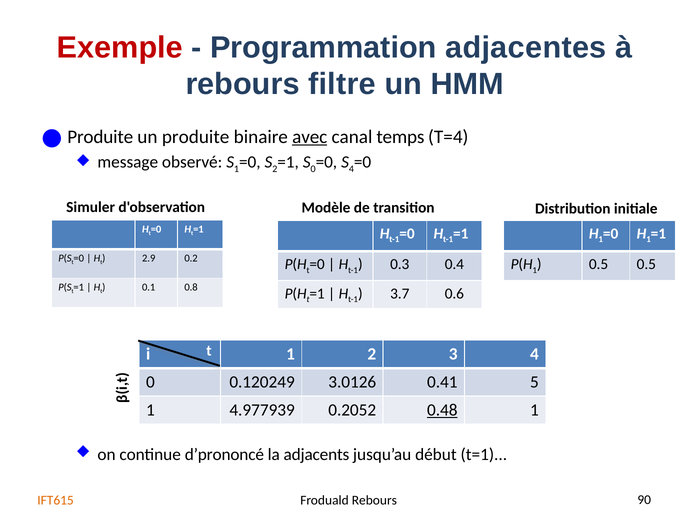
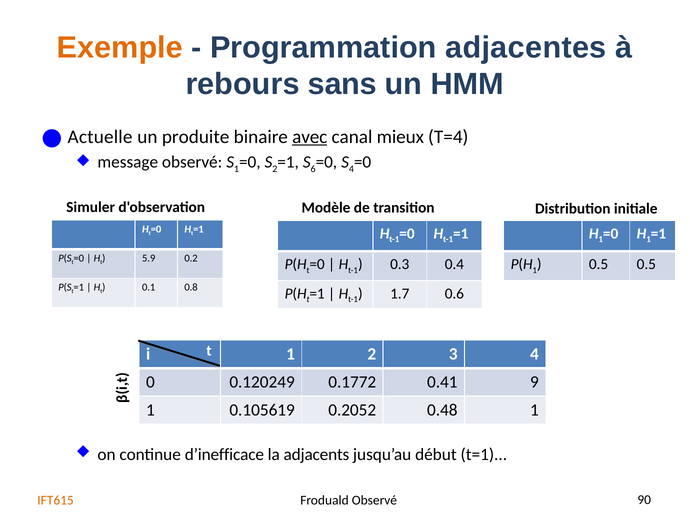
Exemple colour: red -> orange (120, 48)
filtre: filtre -> sans (342, 84)
Produite: Produite -> Actuelle (100, 137)
temps: temps -> mieux (400, 137)
0: 0 -> 6 (313, 169)
2.9: 2.9 -> 5.9 (149, 258)
3.7: 3.7 -> 1.7 (400, 294)
3.0126: 3.0126 -> 0.1772 (352, 383)
5: 5 -> 9 (534, 383)
4.977939: 4.977939 -> 0.105619 (262, 411)
0.48 underline: present -> none (442, 411)
d’prononcé: d’prononcé -> d’inefficace (224, 455)
Froduald Rebours: Rebours -> Observé (374, 501)
